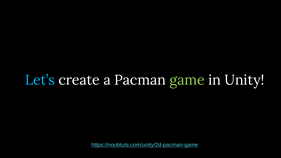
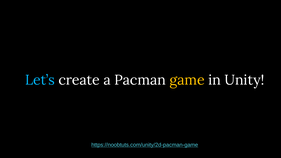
game colour: light green -> yellow (187, 80)
